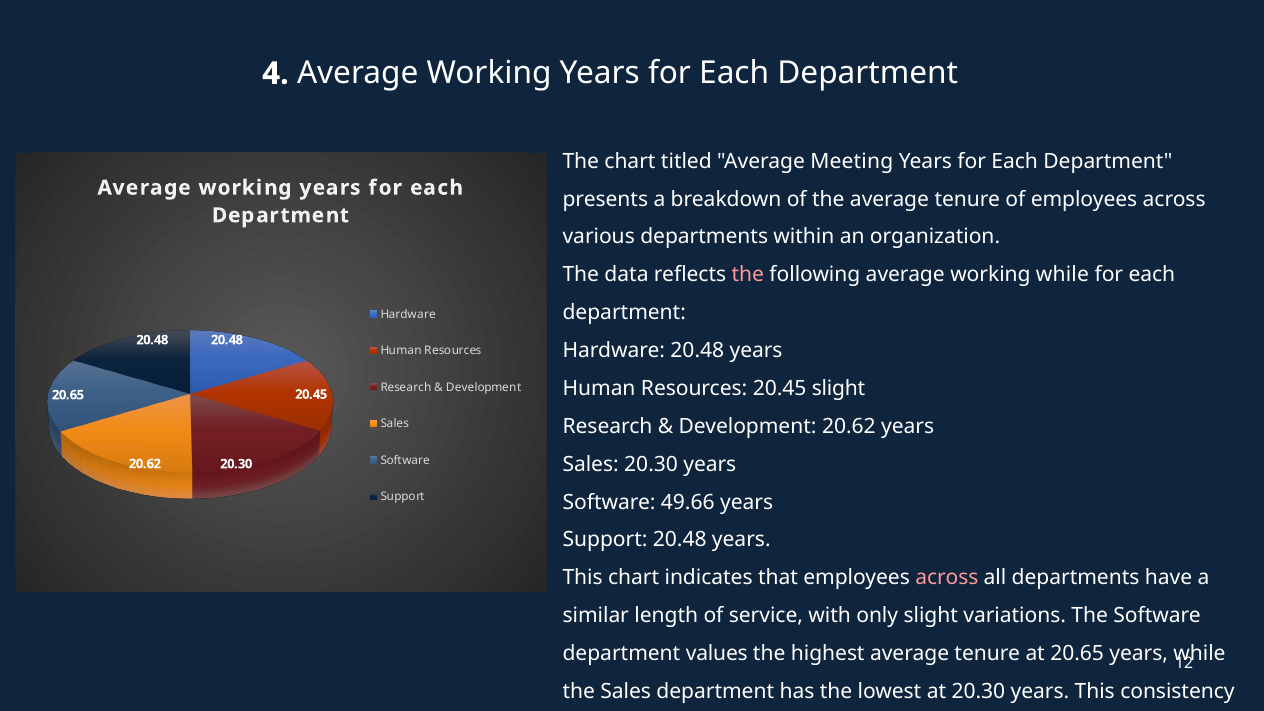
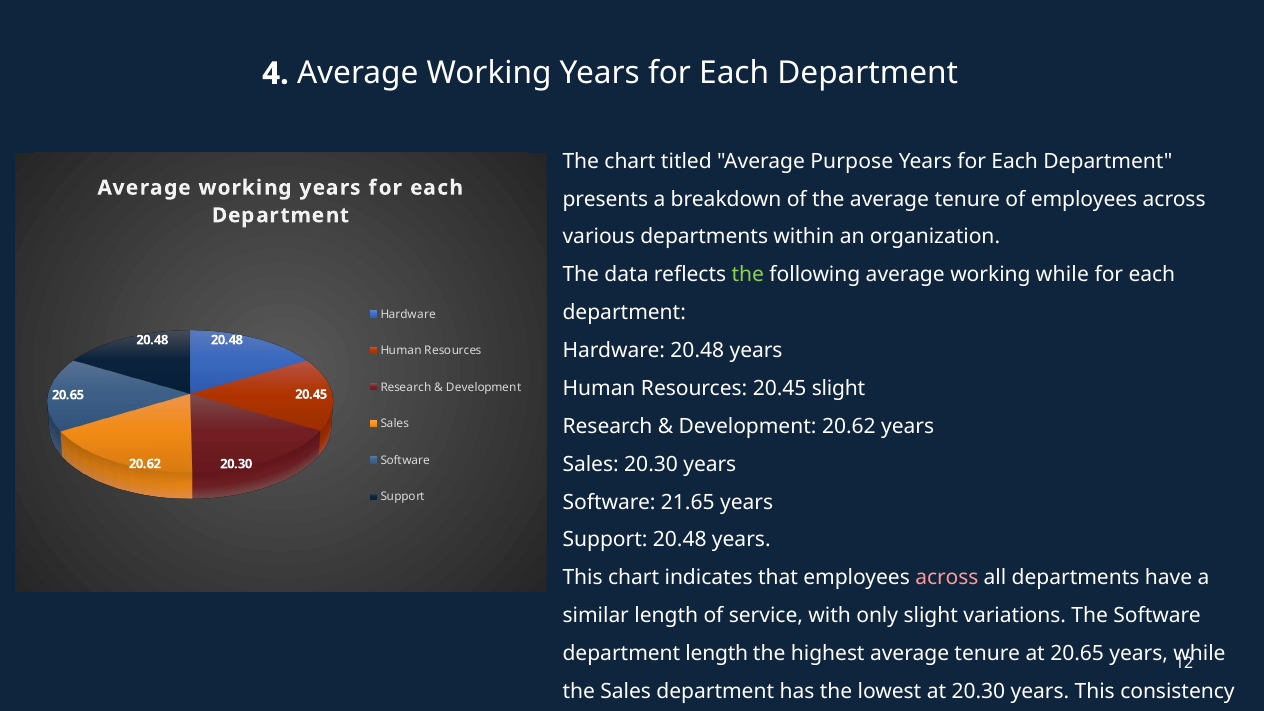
Meeting: Meeting -> Purpose (852, 161)
the colour: pink -> light green (748, 275)
49.66: 49.66 -> 21.65 (688, 502)
values: values -> length (717, 654)
